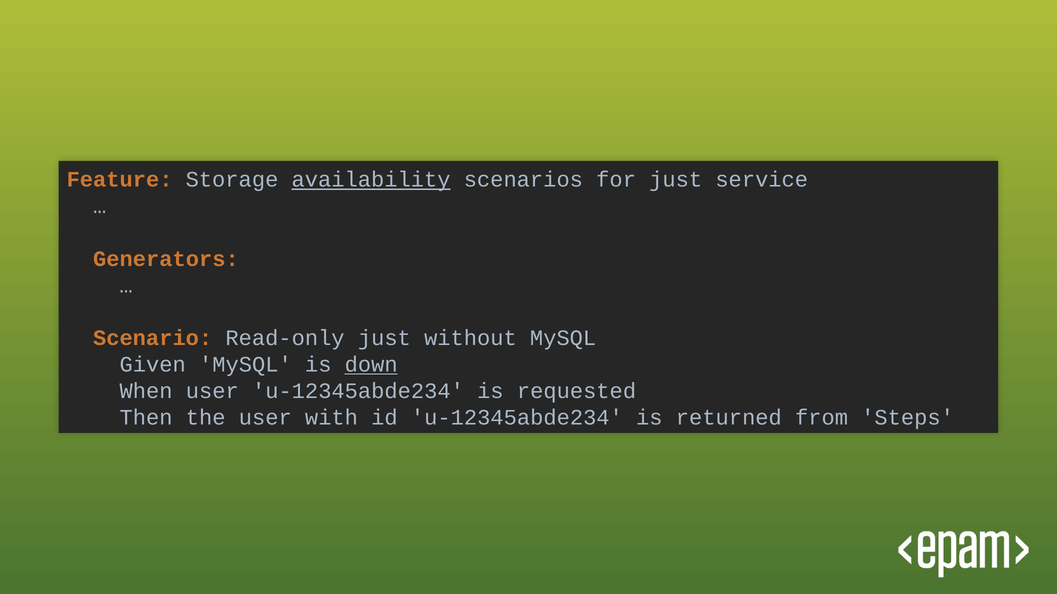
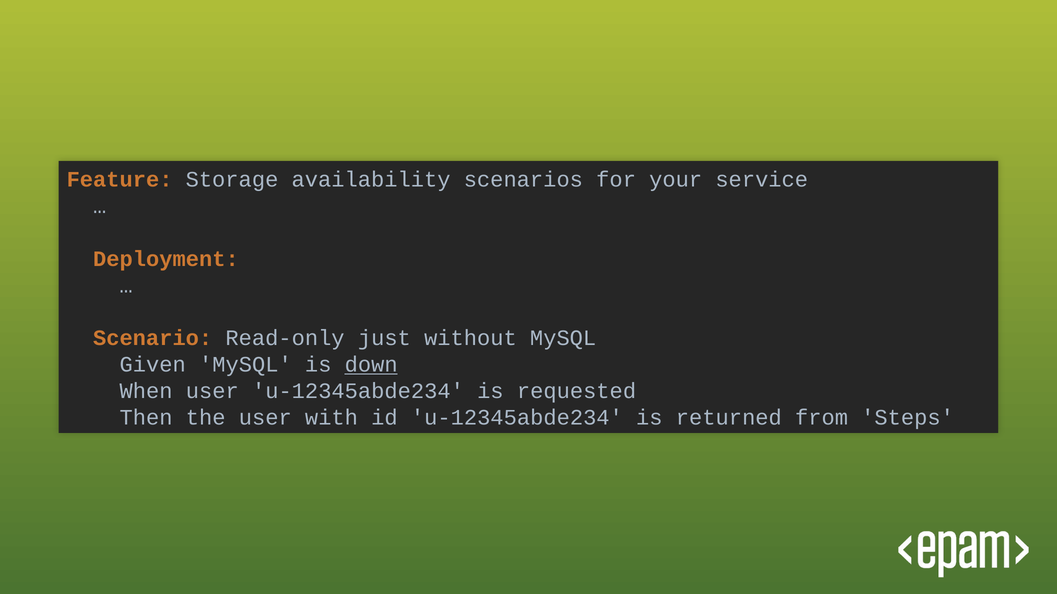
availability underline: present -> none (371, 180)
for just: just -> your (676, 180)
Generators: Generators -> Deployment (166, 259)
